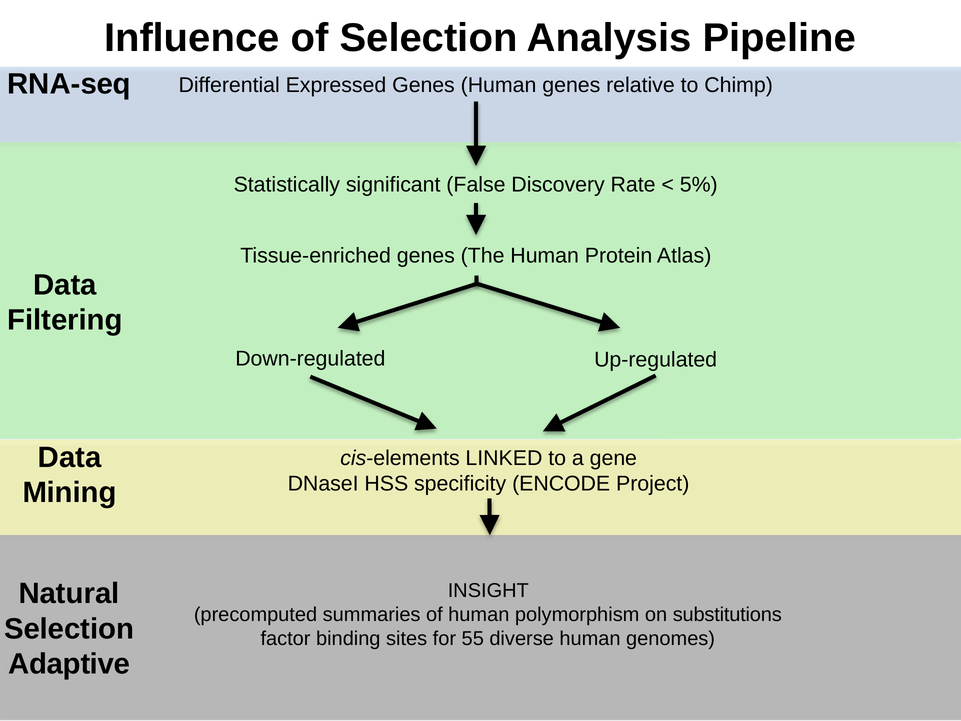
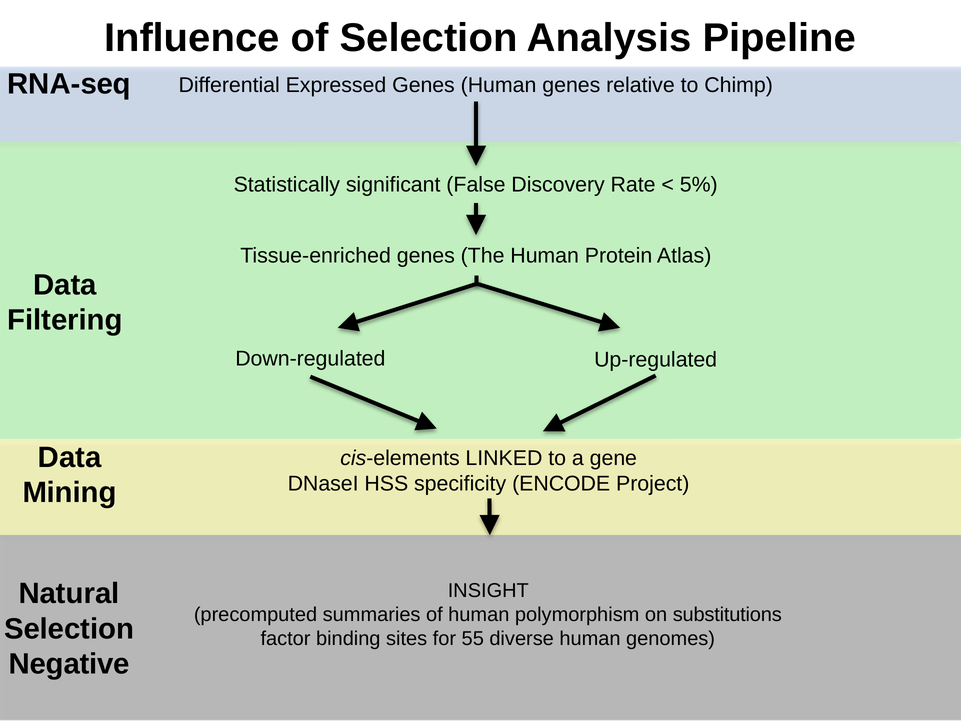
Adaptive: Adaptive -> Negative (69, 664)
